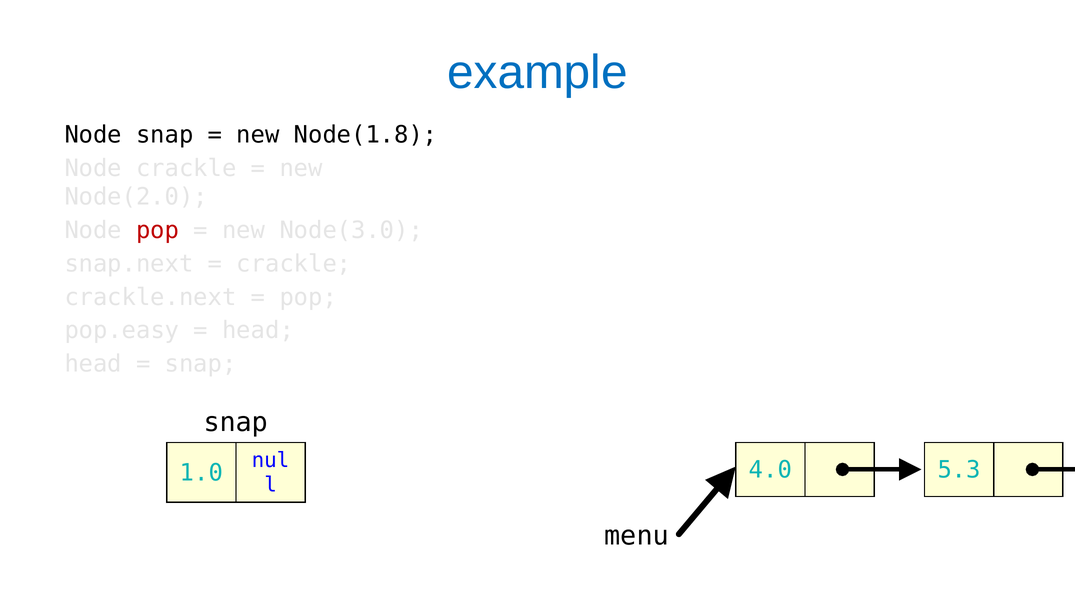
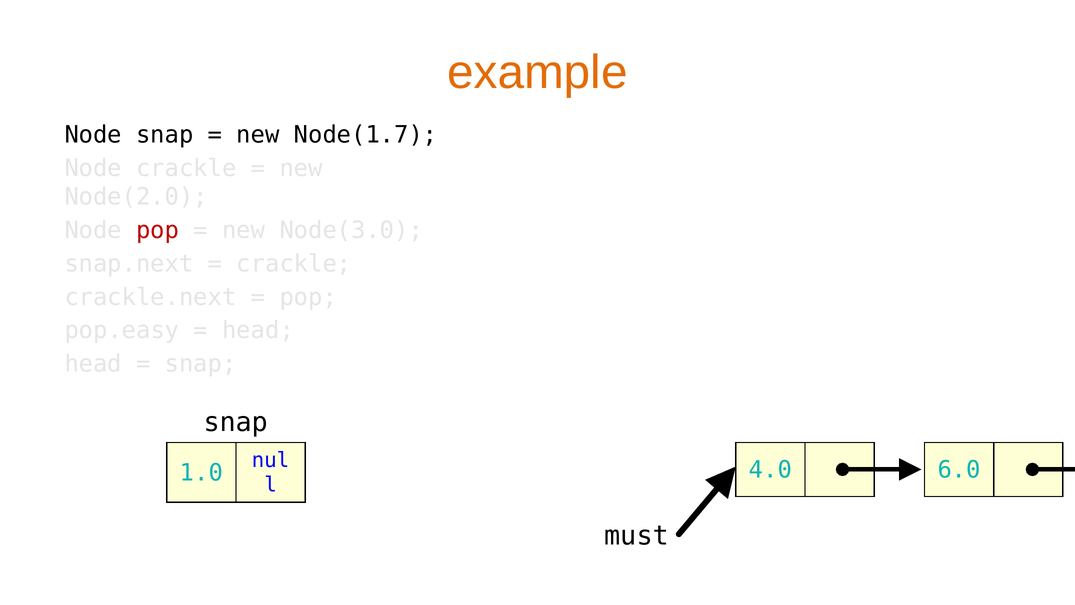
example colour: blue -> orange (537, 72)
Node(1.8: Node(1.8 -> Node(1.7 (366, 135)
5.3: 5.3 -> 6.0 (959, 470)
menu: menu -> must (637, 535)
